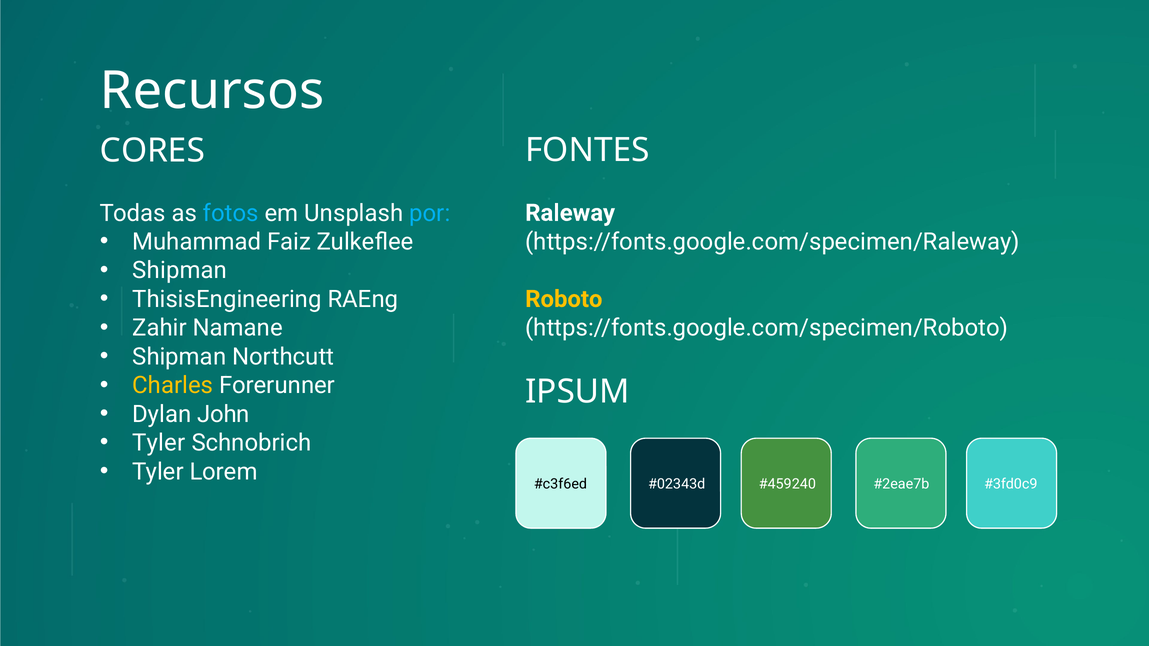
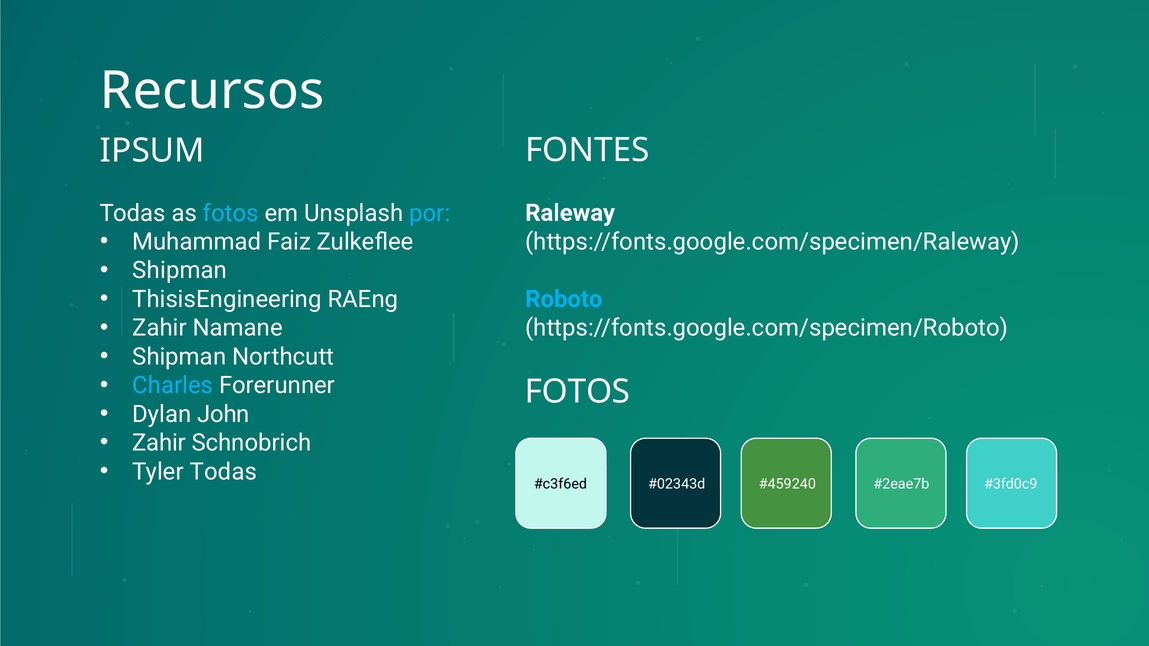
CORES: CORES -> IPSUM (152, 151)
Roboto colour: yellow -> light blue (564, 299)
Charles colour: yellow -> light blue (173, 386)
IPSUM: IPSUM -> FOTOS (578, 392)
Tyler: Tyler -> Zahir (159, 443)
Tyler Lorem: Lorem -> Todas (223, 472)
